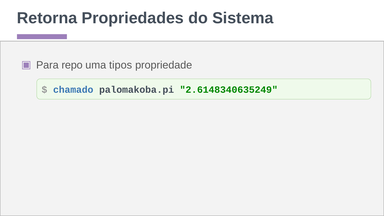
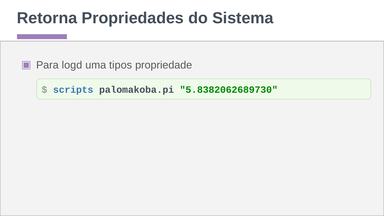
repo: repo -> logd (72, 65)
chamado: chamado -> scripts (73, 90)
2.6148340635249: 2.6148340635249 -> 5.8382062689730 (229, 90)
